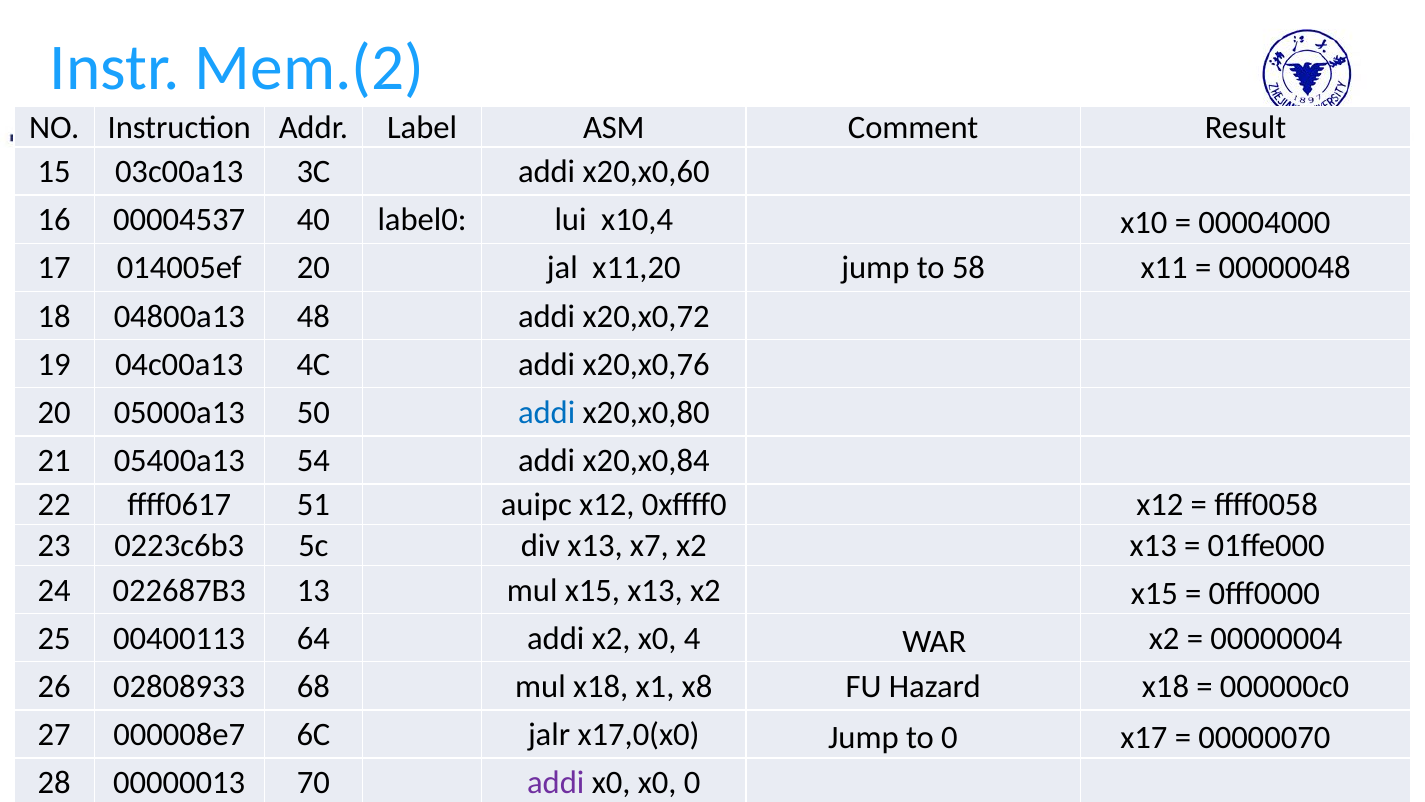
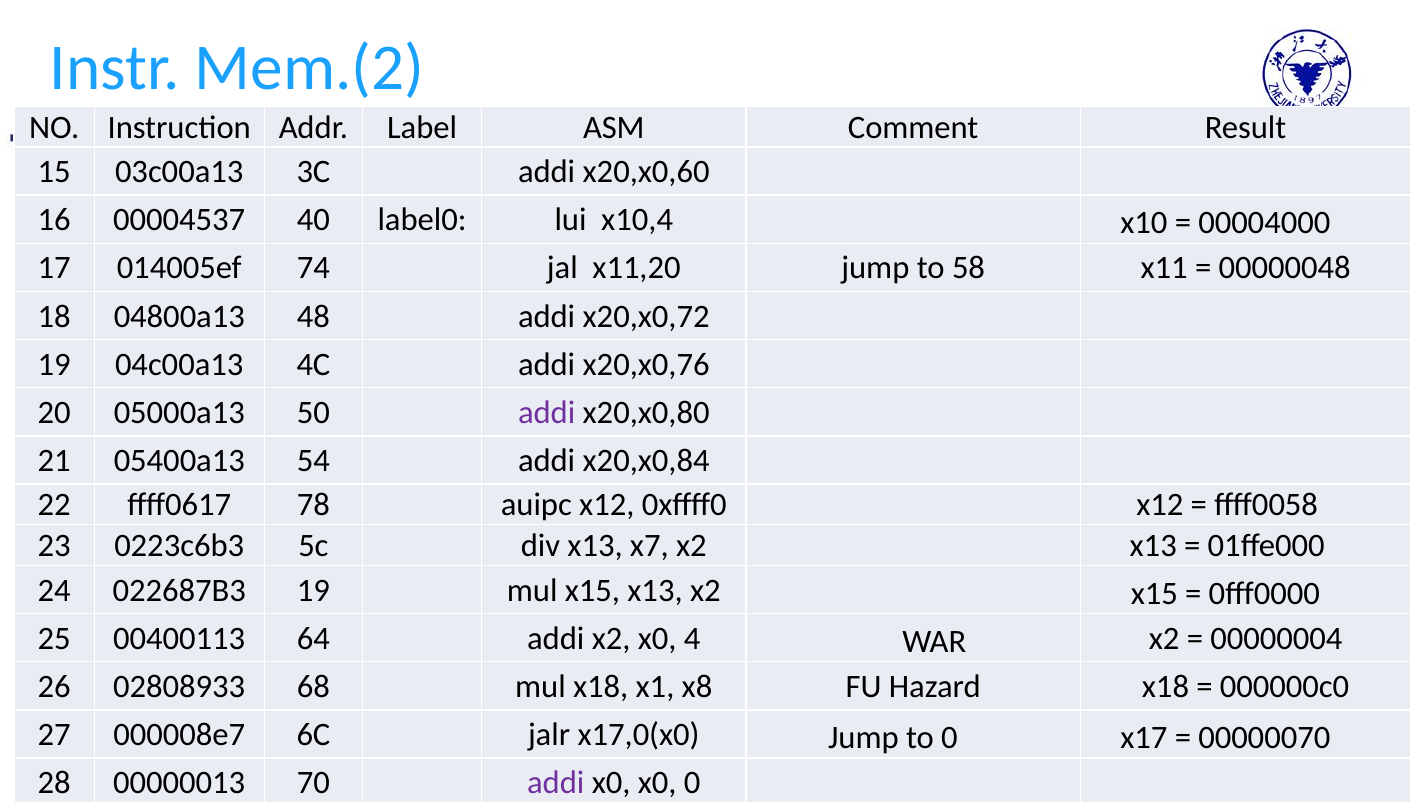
014005ef 20: 20 -> 74 (313, 268)
addi colour: blue -> purple (547, 412)
ffff0617 51: 51 -> 78 (313, 505)
022687B3 13: 13 -> 19 (313, 590)
